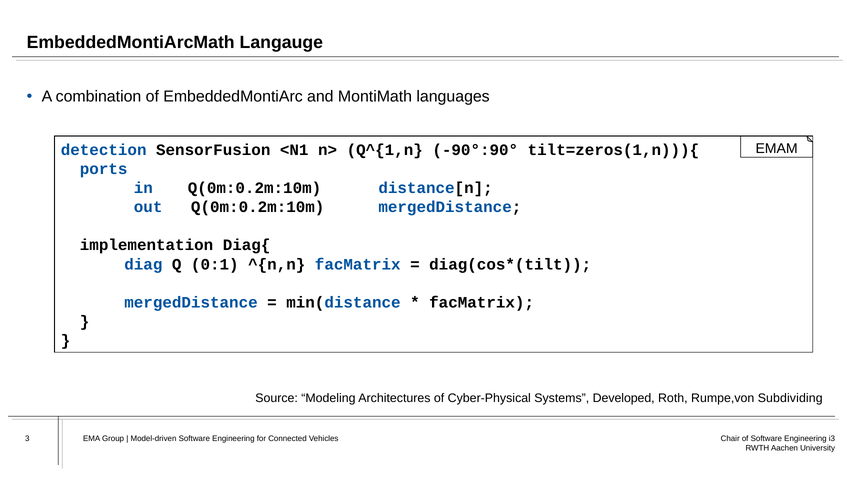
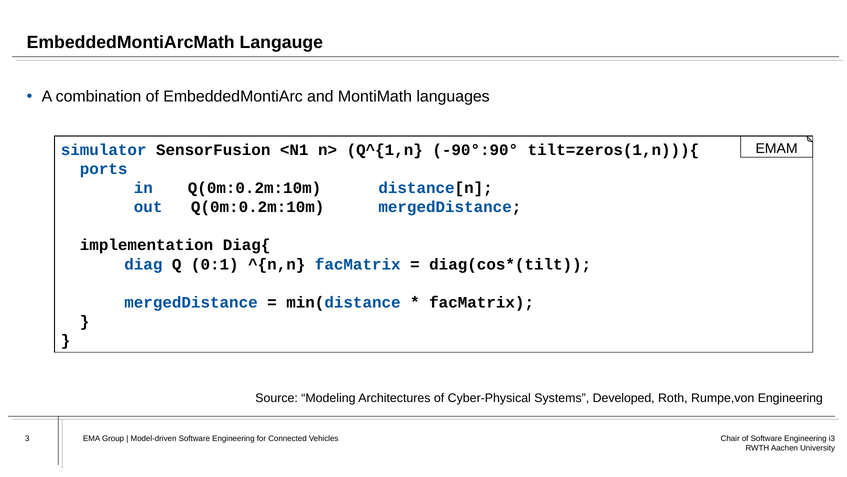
detection: detection -> simulator (104, 150)
Rumpe,von Subdividing: Subdividing -> Engineering (790, 398)
